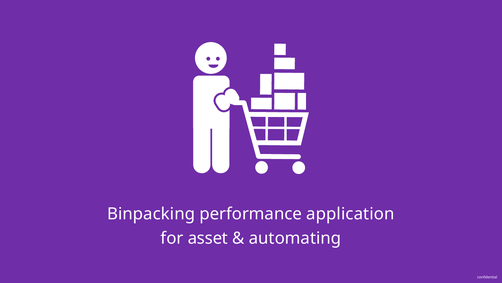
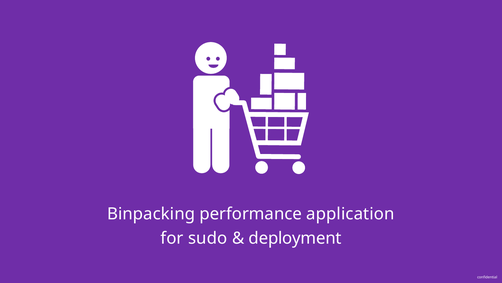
asset: asset -> sudo (208, 238)
automating: automating -> deployment (295, 238)
